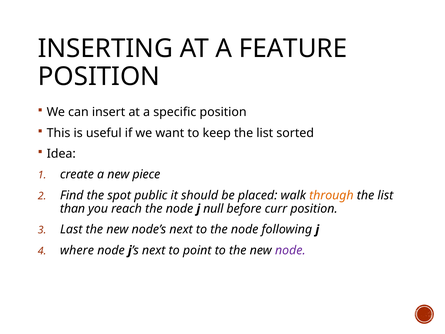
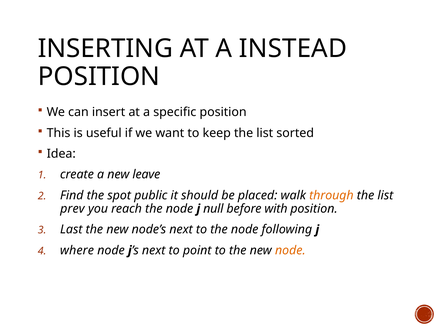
FEATURE: FEATURE -> INSTEAD (293, 49)
piece: piece -> leave (146, 174)
than: than -> prev (72, 209)
curr: curr -> with (276, 209)
node colour: purple -> orange (290, 250)
